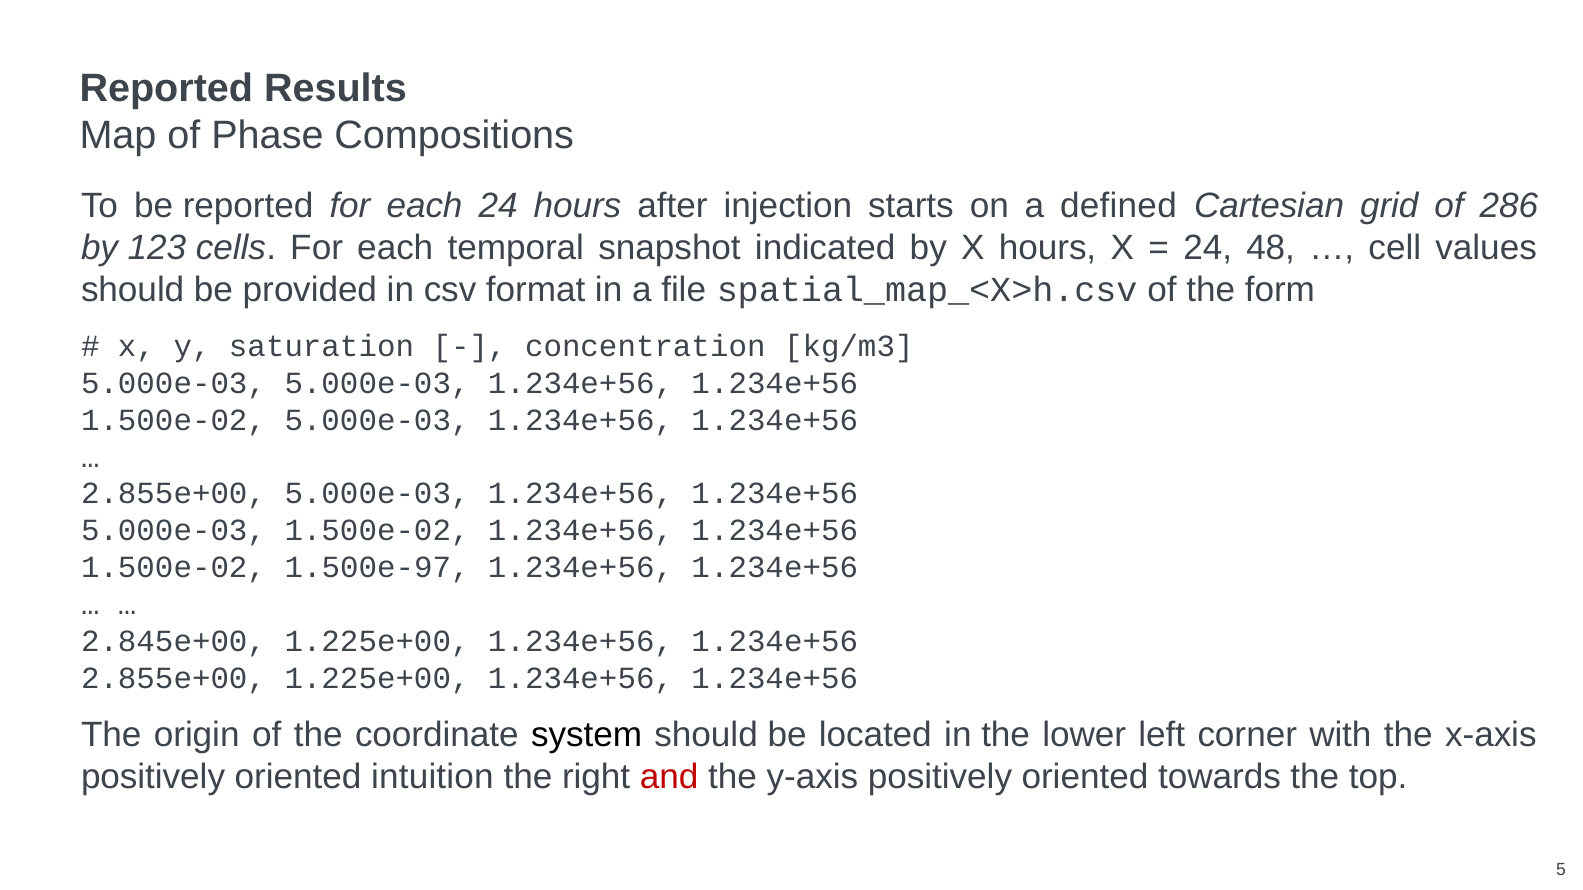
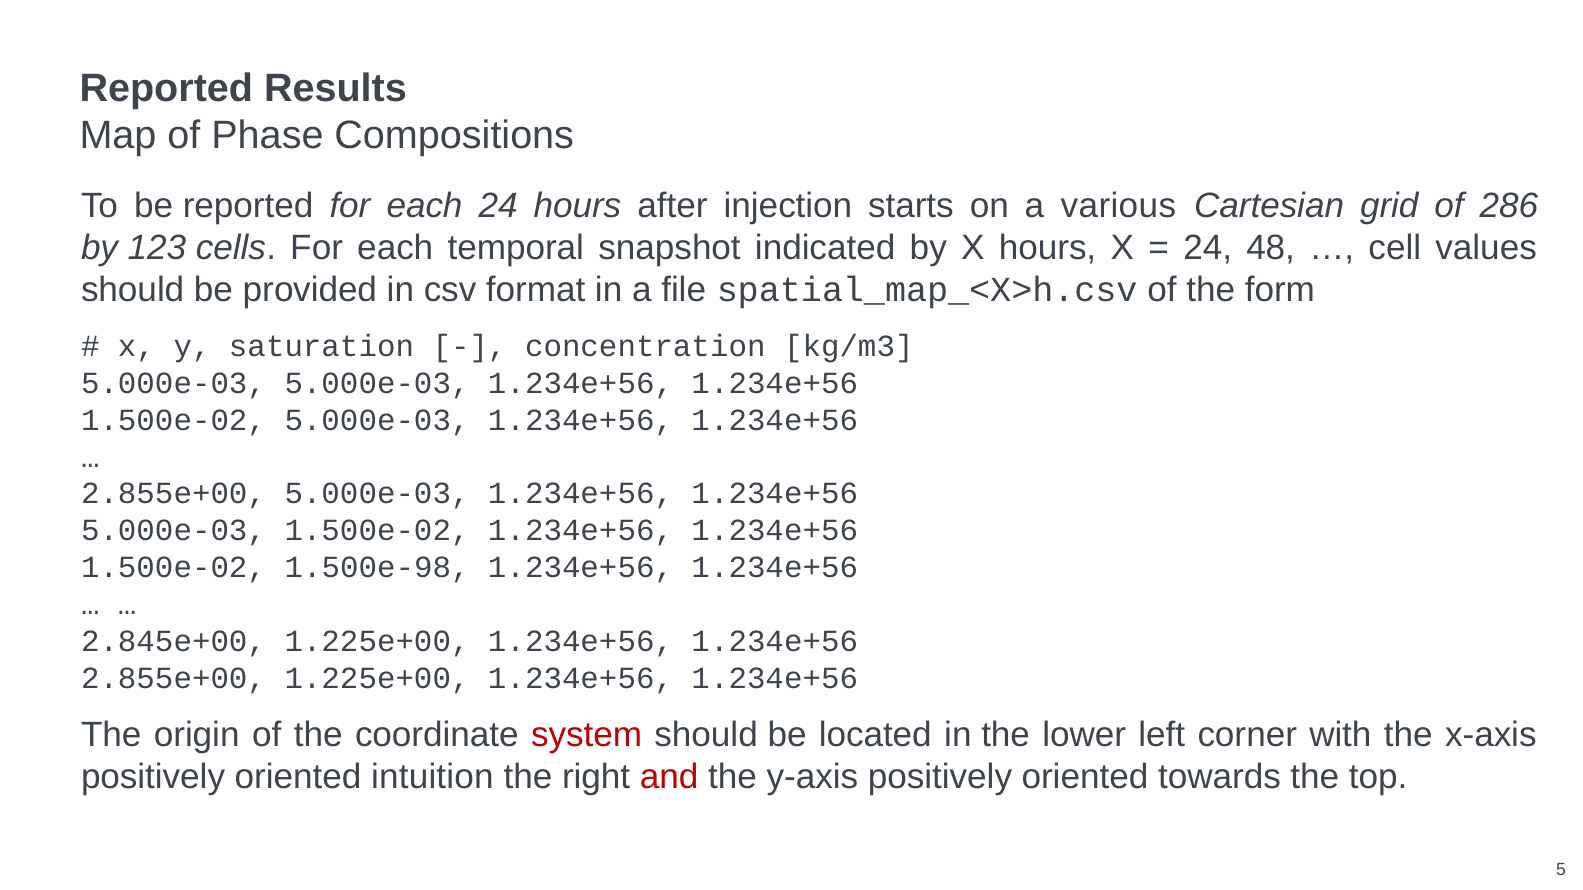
defined: defined -> various (1118, 206)
1.500e-97: 1.500e-97 -> 1.500e-98 (377, 568)
system colour: black -> red (587, 735)
